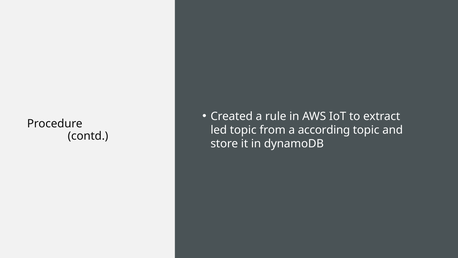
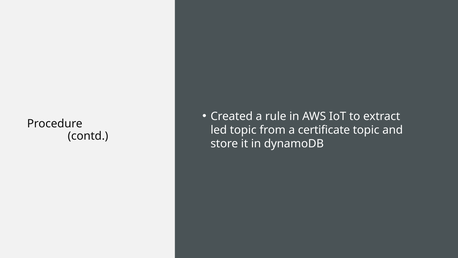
according: according -> certificate (324, 130)
